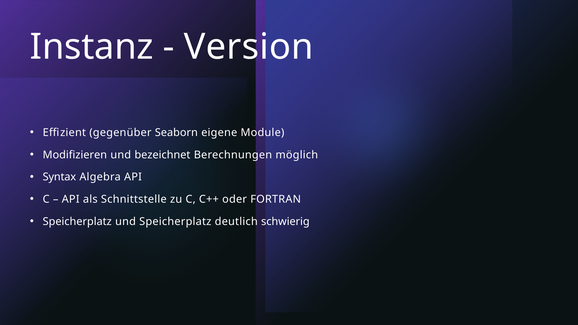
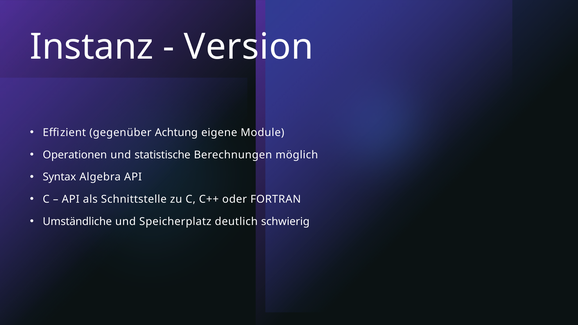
Seaborn: Seaborn -> Achtung (176, 133)
Modifizieren: Modifizieren -> Operationen (75, 155)
bezeichnet: bezeichnet -> statistische (163, 155)
Speicherplatz: Speicherplatz -> Umständliche (77, 222)
